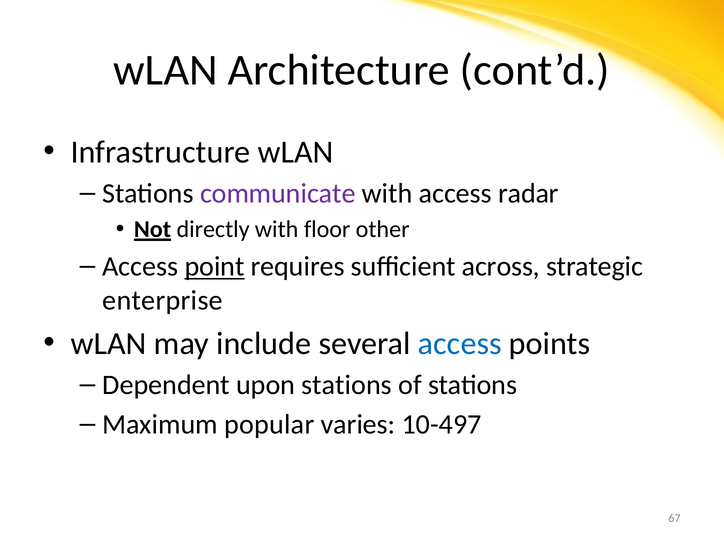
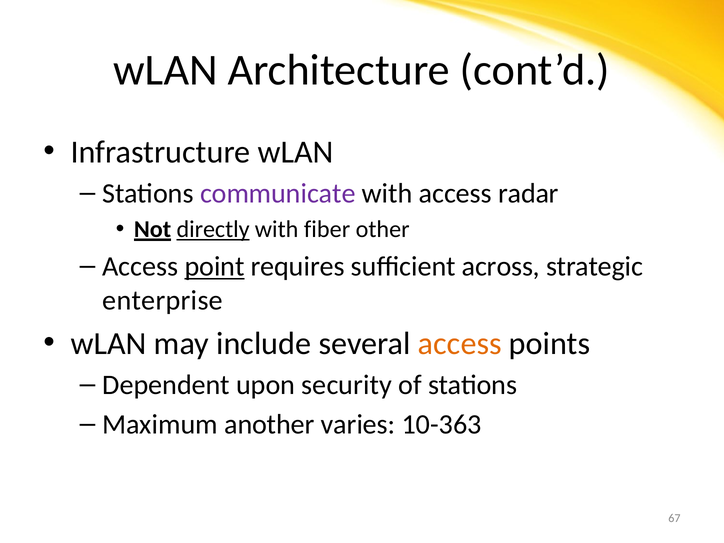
directly underline: none -> present (213, 229)
floor: floor -> fiber (327, 229)
access colour: blue -> orange (460, 343)
upon stations: stations -> security (347, 385)
popular: popular -> another (269, 424)
10-497: 10-497 -> 10-363 (442, 424)
